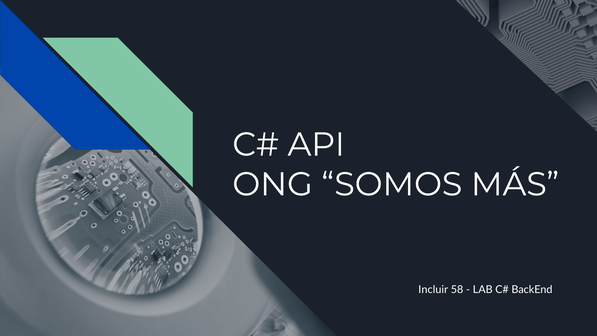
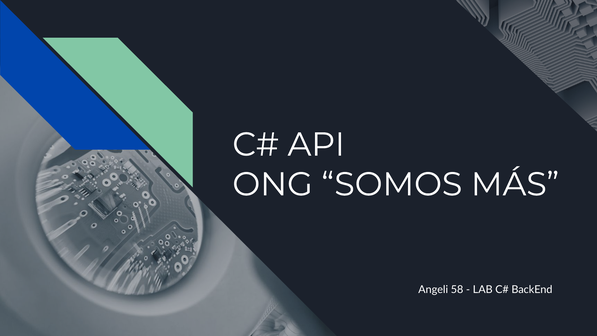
Incluir: Incluir -> Angeli (433, 289)
